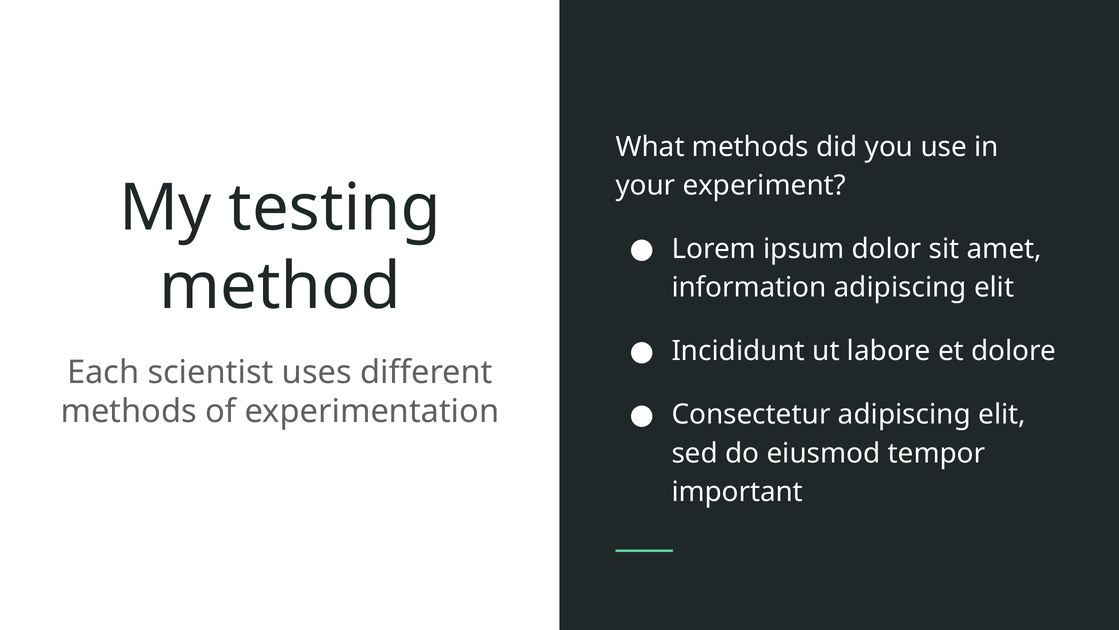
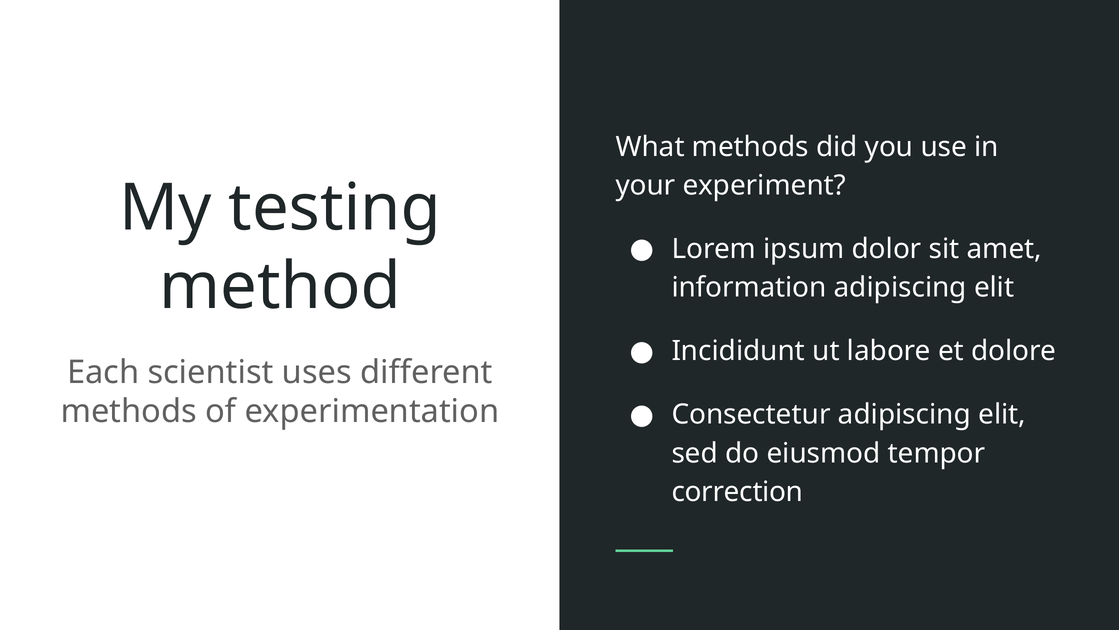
important: important -> correction (737, 491)
